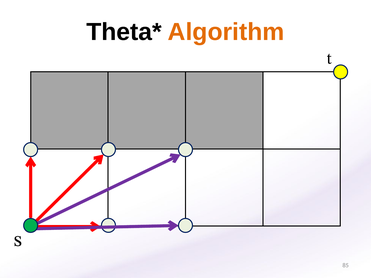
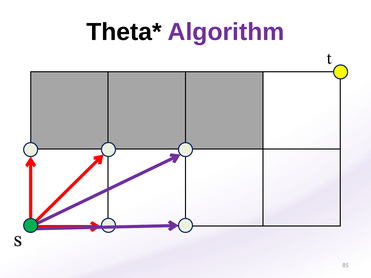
Algorithm colour: orange -> purple (226, 32)
